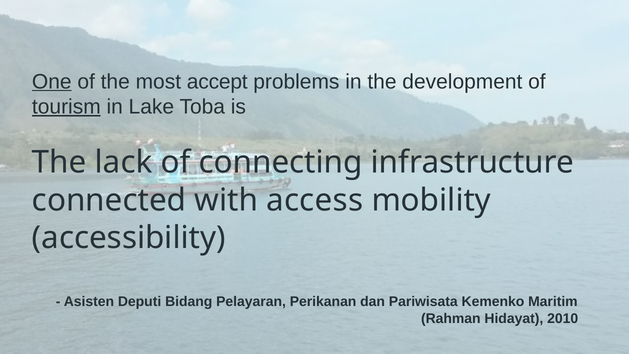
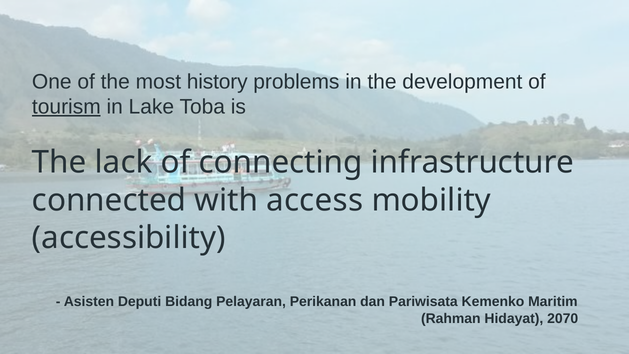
One underline: present -> none (52, 82)
accept: accept -> history (217, 82)
2010: 2010 -> 2070 (563, 318)
